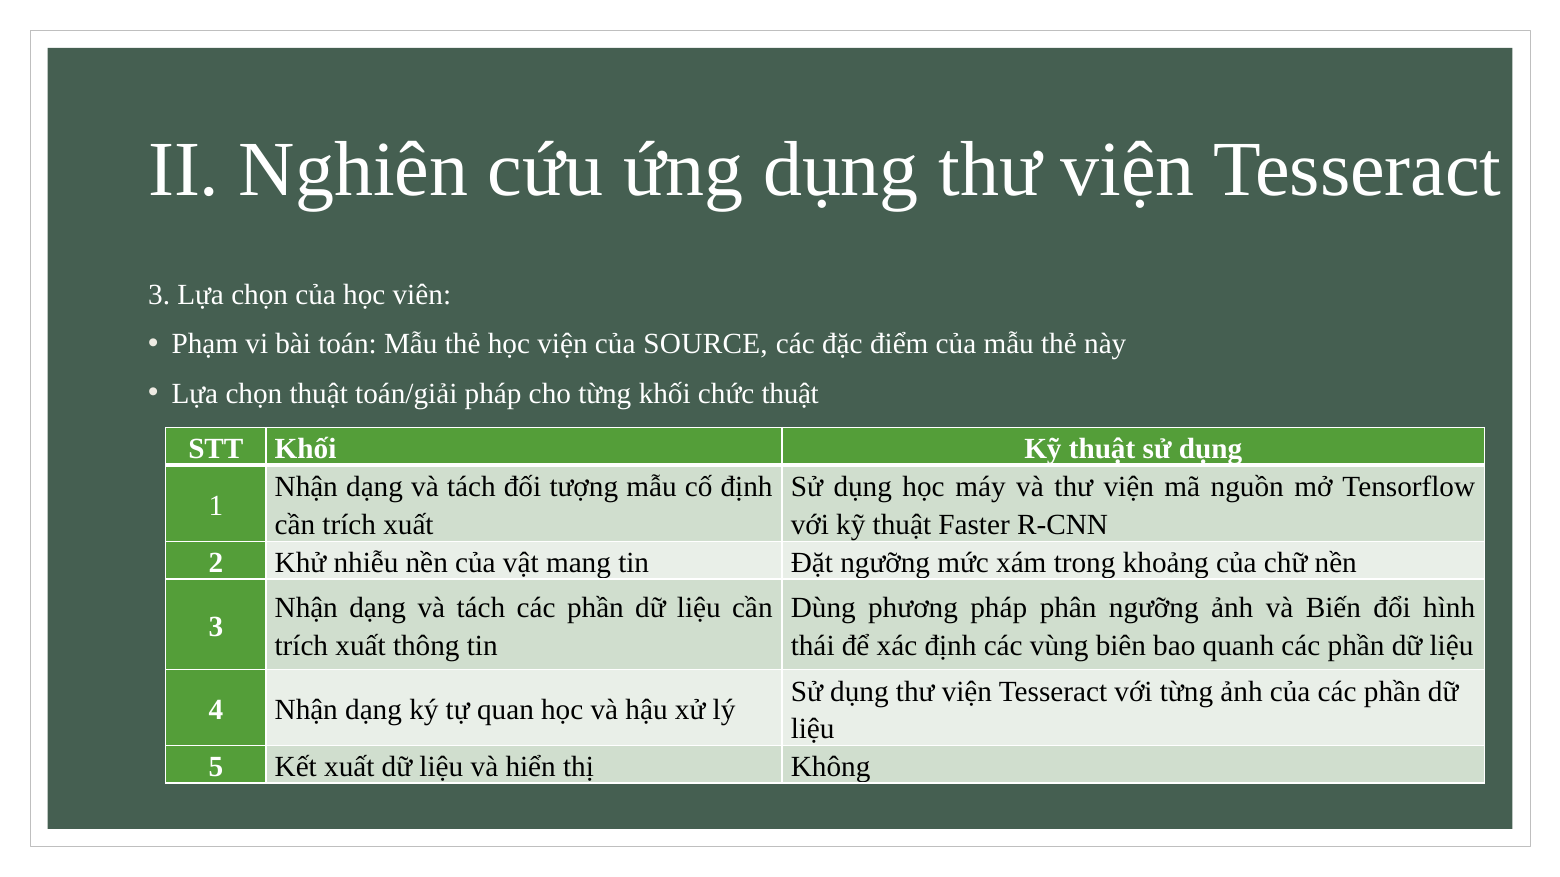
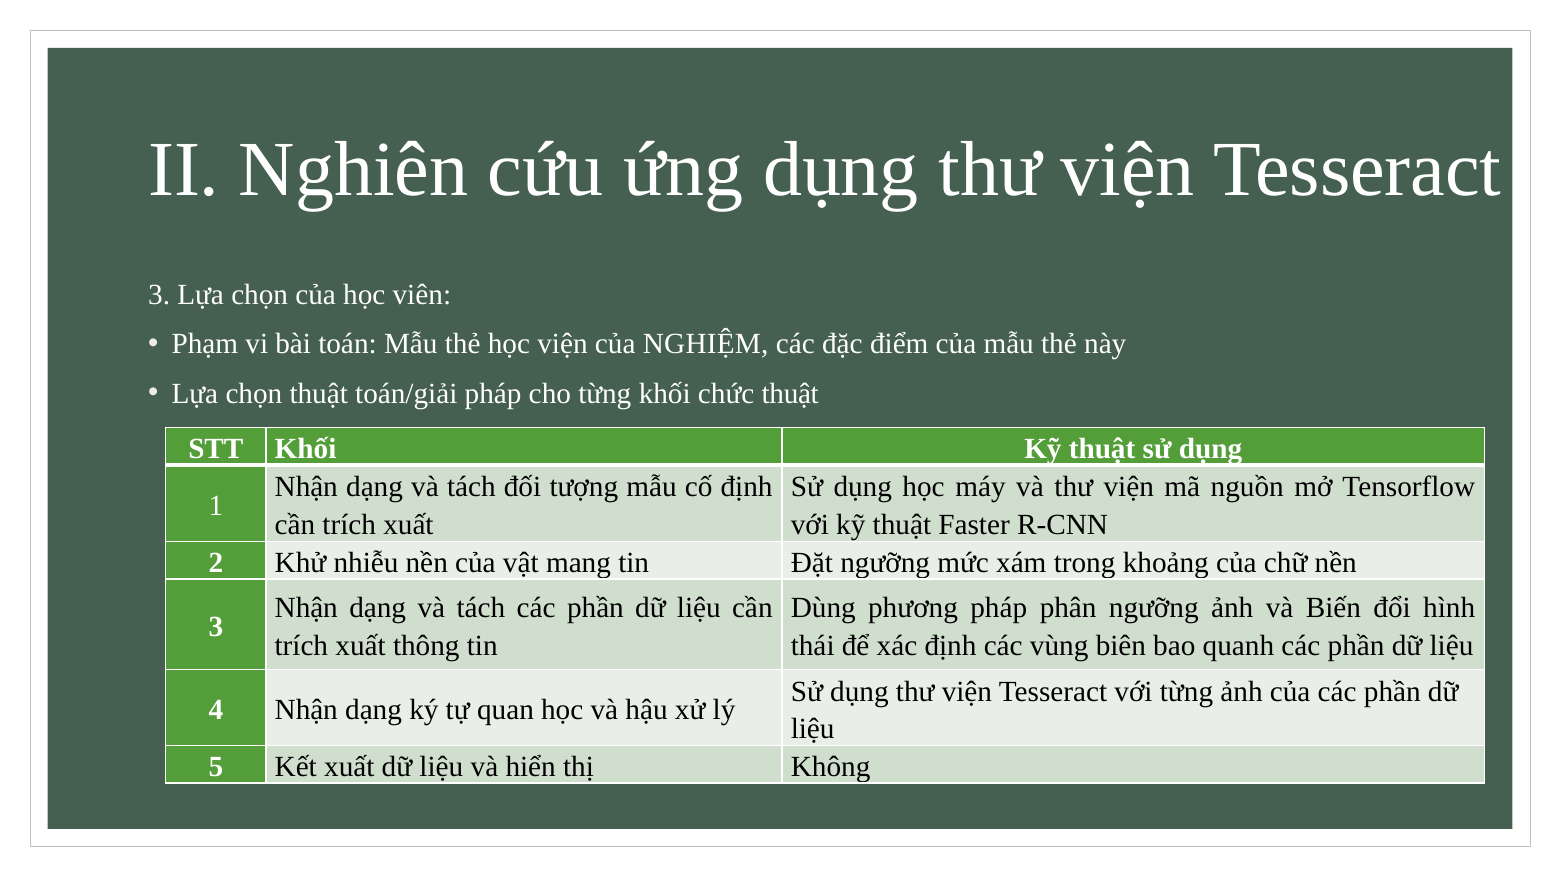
SOURCE: SOURCE -> NGHIỆM (706, 344)
